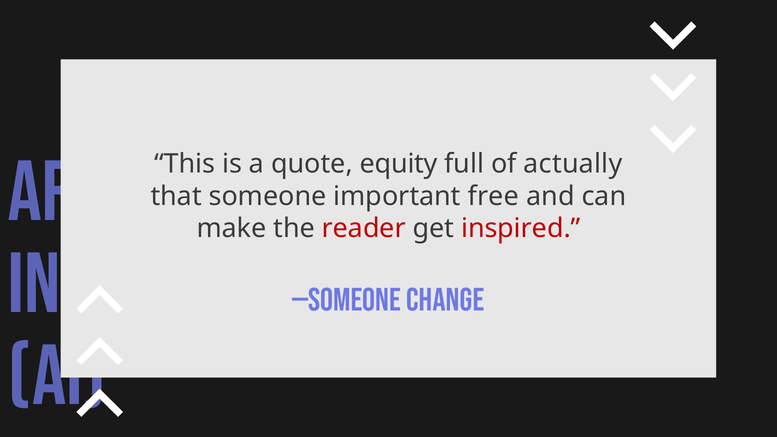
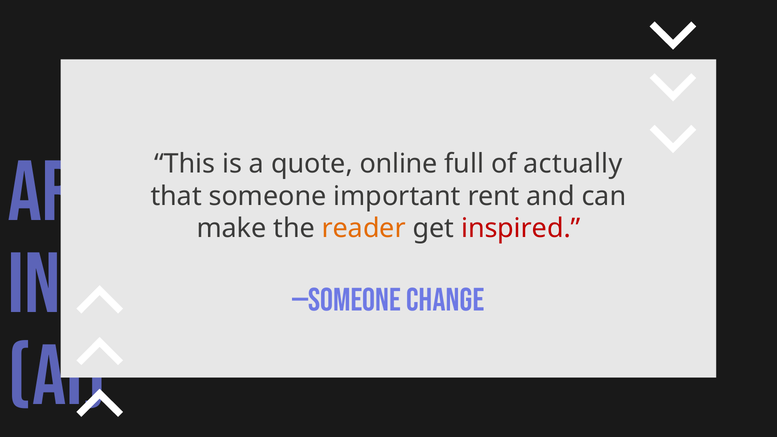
equity: equity -> online (399, 164)
free: free -> rent (494, 196)
reader colour: red -> orange (364, 229)
